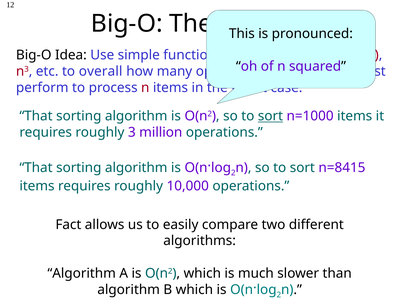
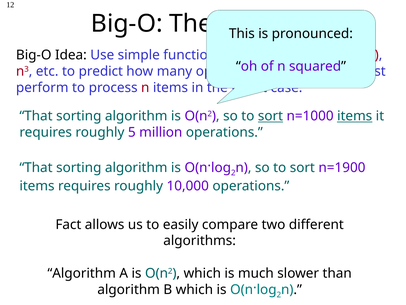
overall: overall -> predict (101, 71)
items underline: none -> present (355, 116)
3: 3 -> 5 (132, 132)
n=8415: n=8415 -> n=1900 (342, 167)
